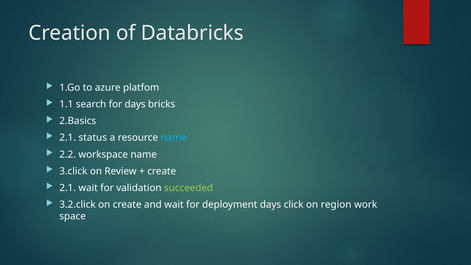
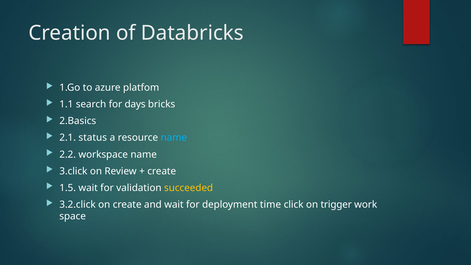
2.1: 2.1 -> 1.5 (68, 188)
succeeded colour: light green -> yellow (189, 188)
deployment days: days -> time (271, 204)
region: region -> trigger (336, 204)
